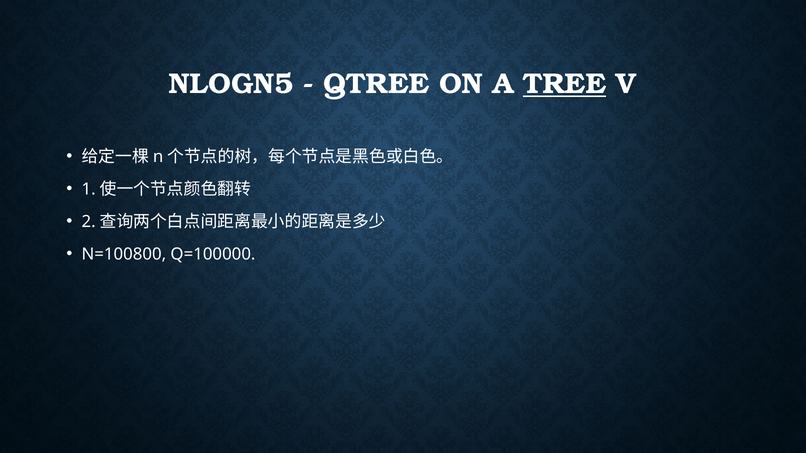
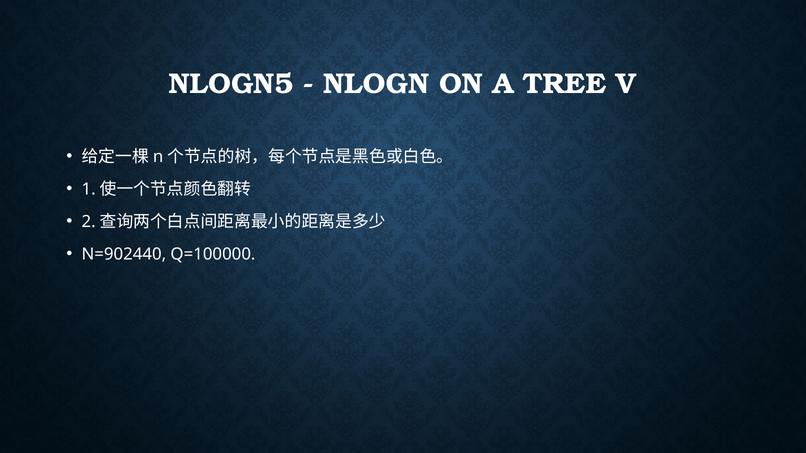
QTREE: QTREE -> NLOGN (376, 84)
TREE underline: present -> none (564, 84)
N=100800: N=100800 -> N=902440 (124, 255)
